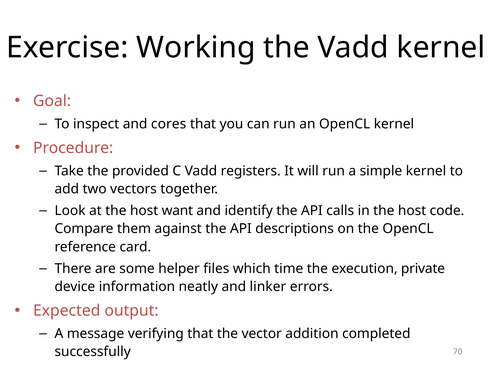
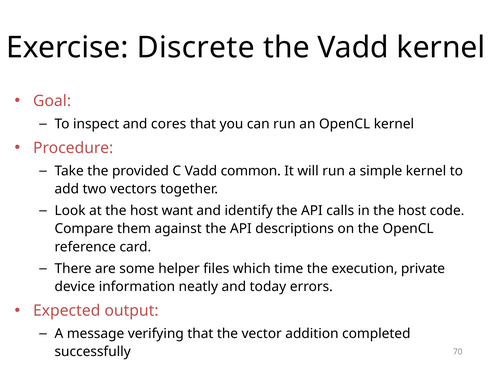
Working: Working -> Discrete (196, 48)
registers: registers -> common (251, 171)
linker: linker -> today (268, 287)
